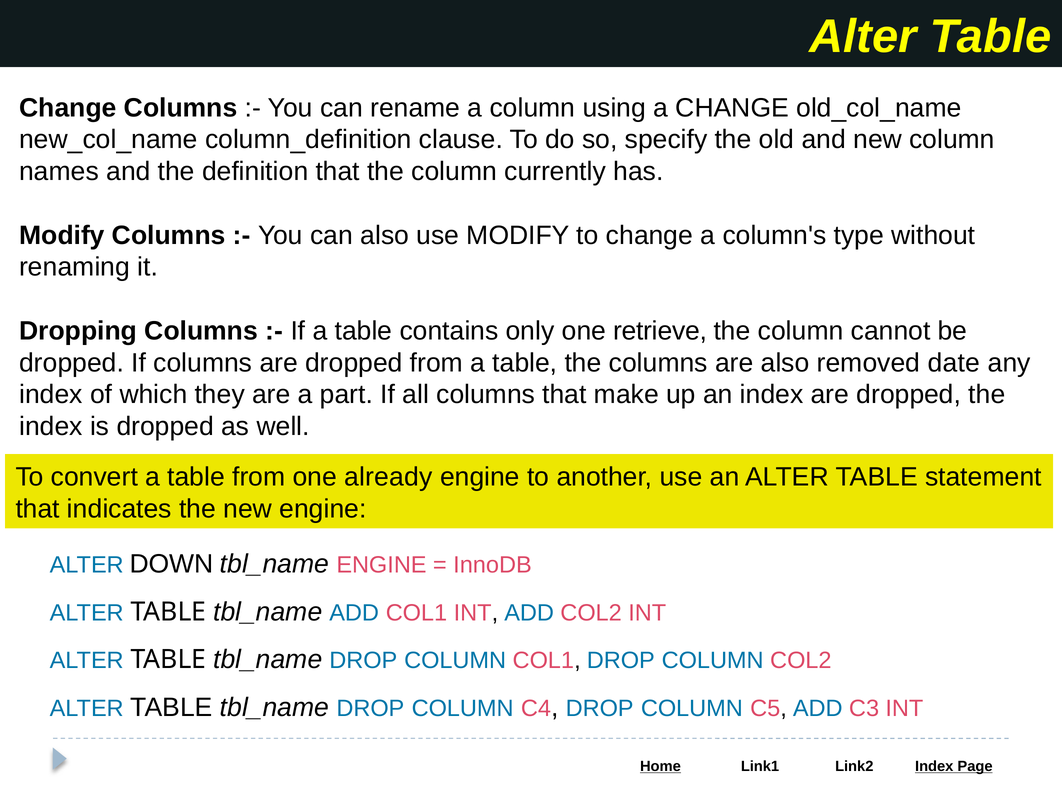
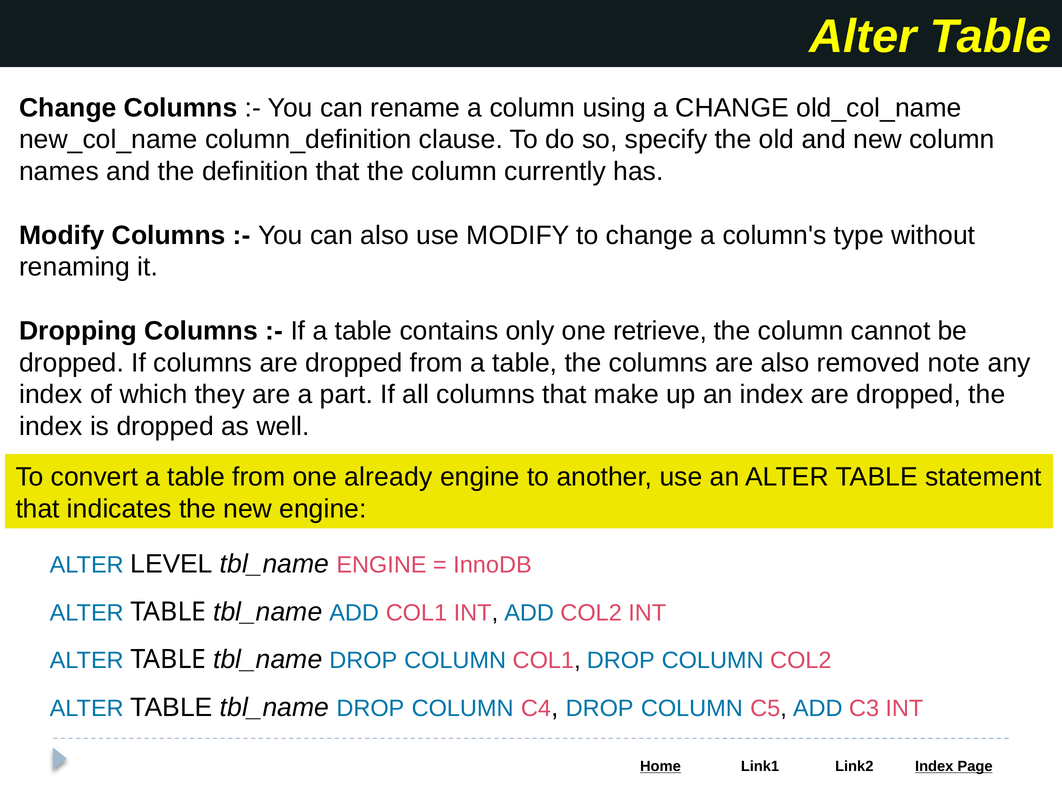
date: date -> note (954, 363)
DOWN: DOWN -> LEVEL (172, 564)
